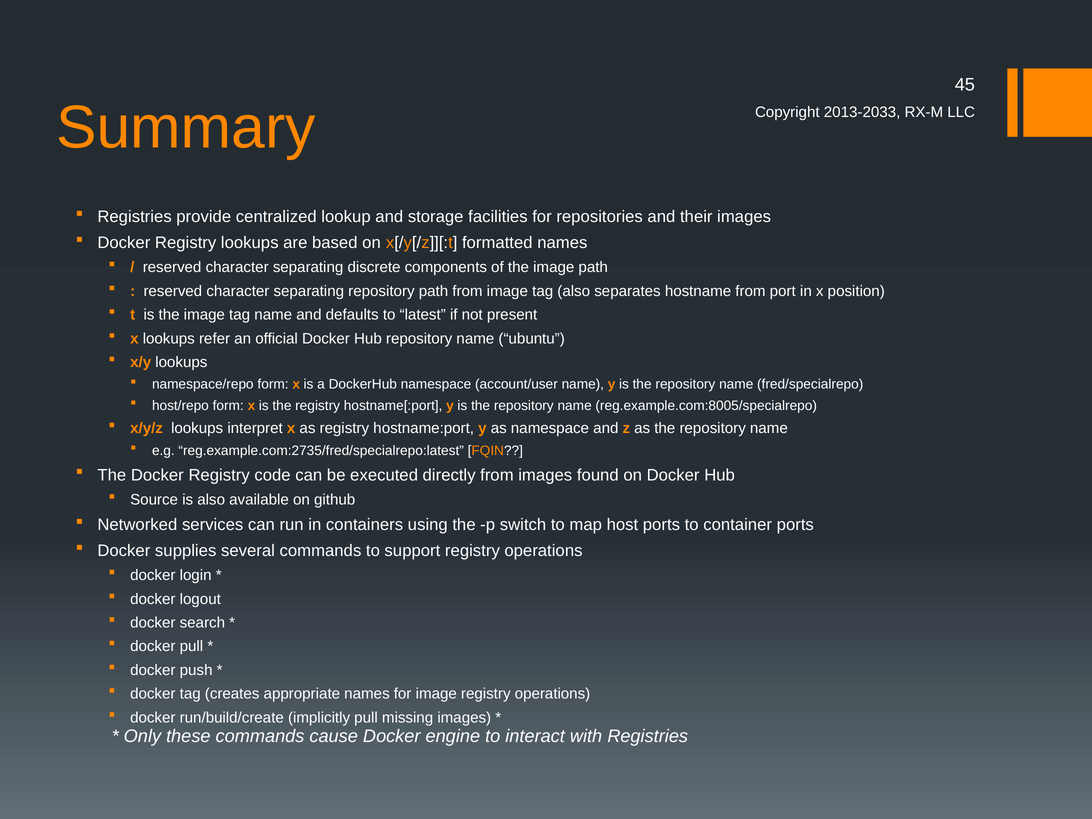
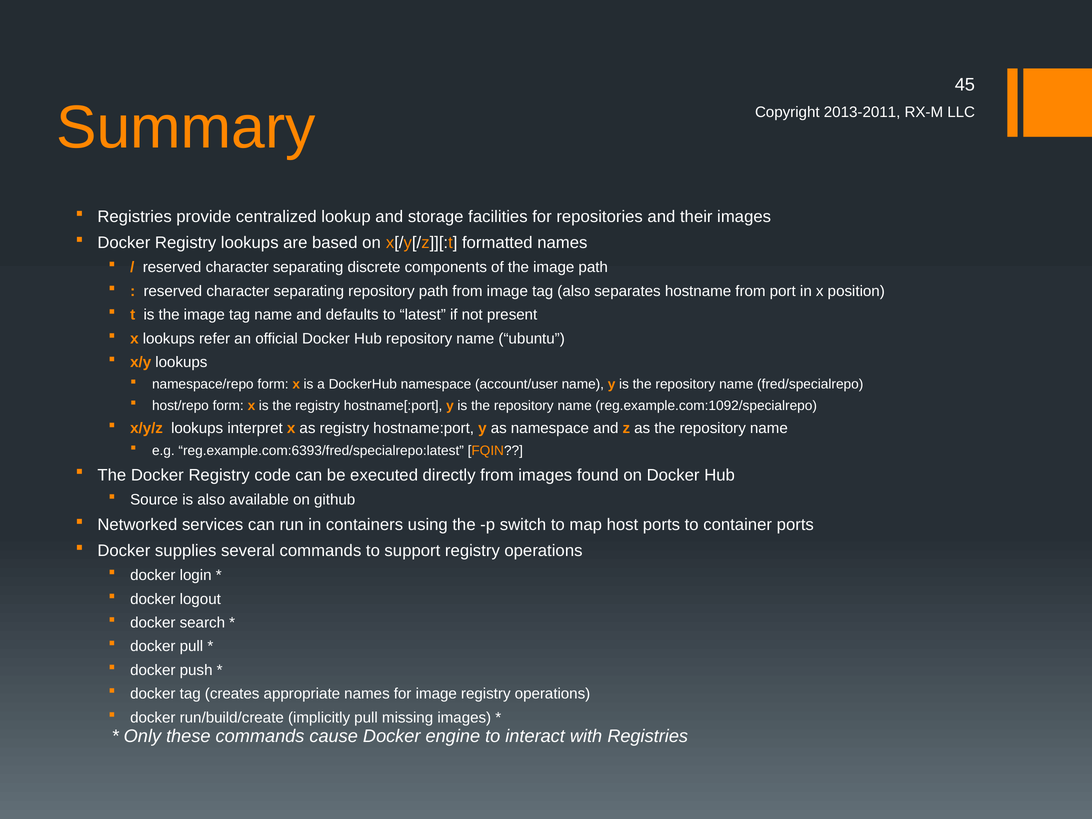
2013-2033: 2013-2033 -> 2013-2011 (862, 112)
reg.example.com:8005/specialrepo: reg.example.com:8005/specialrepo -> reg.example.com:1092/specialrepo (706, 406)
reg.example.com:2735/fred/specialrepo:latest: reg.example.com:2735/fred/specialrepo:latest -> reg.example.com:6393/fred/specialrepo:latest (321, 451)
